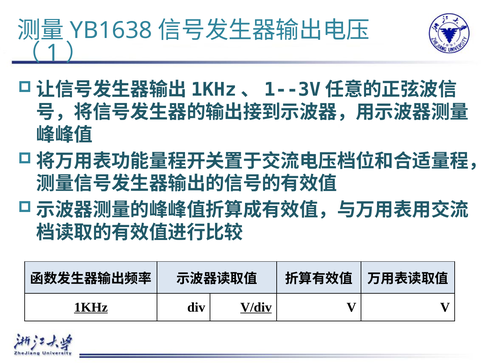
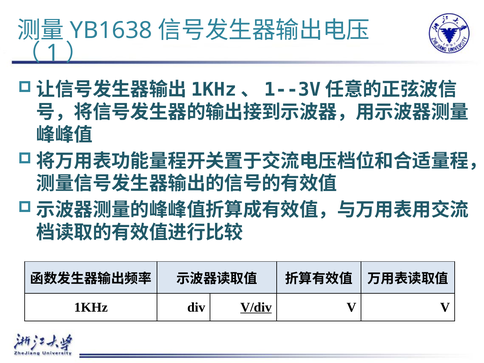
1KHz underline: present -> none (91, 307)
